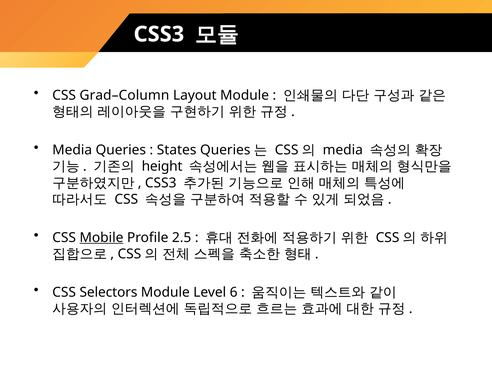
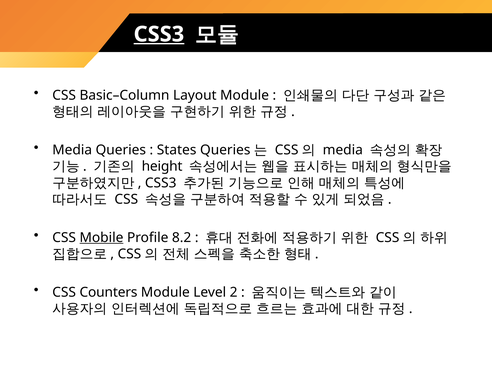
CSS3 underline: none -> present (159, 34)
Grad–Column: Grad–Column -> Basic–Column (124, 95)
2.5: 2.5 -> 8.2 (182, 238)
Selectors: Selectors -> Counters (108, 292)
6: 6 -> 2 (234, 292)
